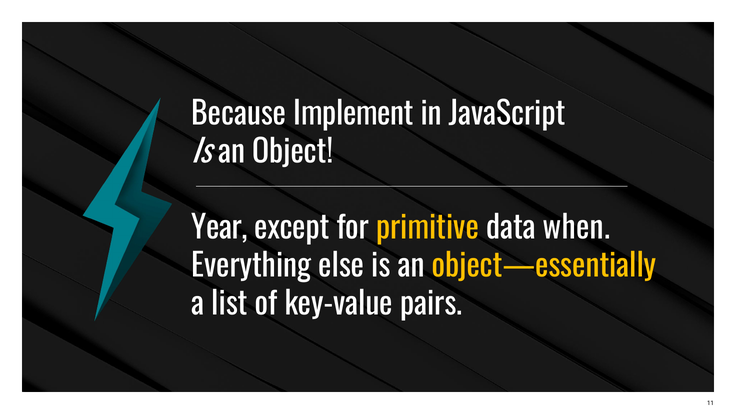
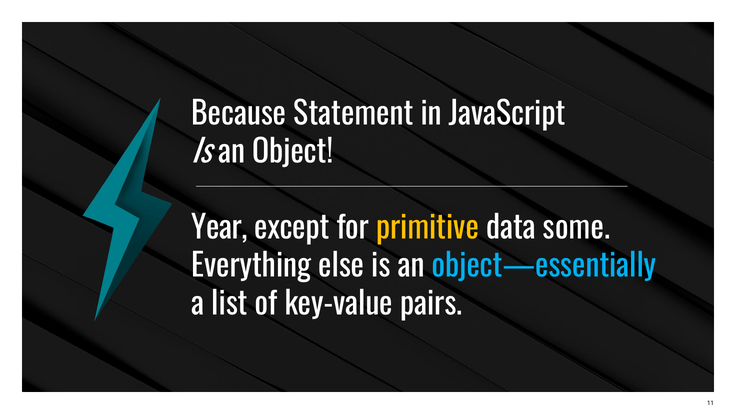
Implement: Implement -> Statement (353, 114)
when: when -> some (577, 228)
object—essentially colour: yellow -> light blue (544, 266)
